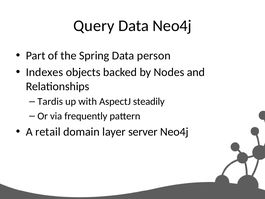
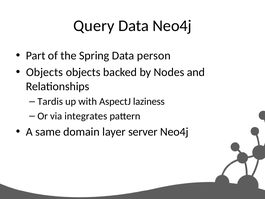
Indexes: Indexes -> Objects (44, 72)
steadily: steadily -> laziness (149, 101)
frequently: frequently -> integrates (86, 116)
retail: retail -> same (48, 132)
